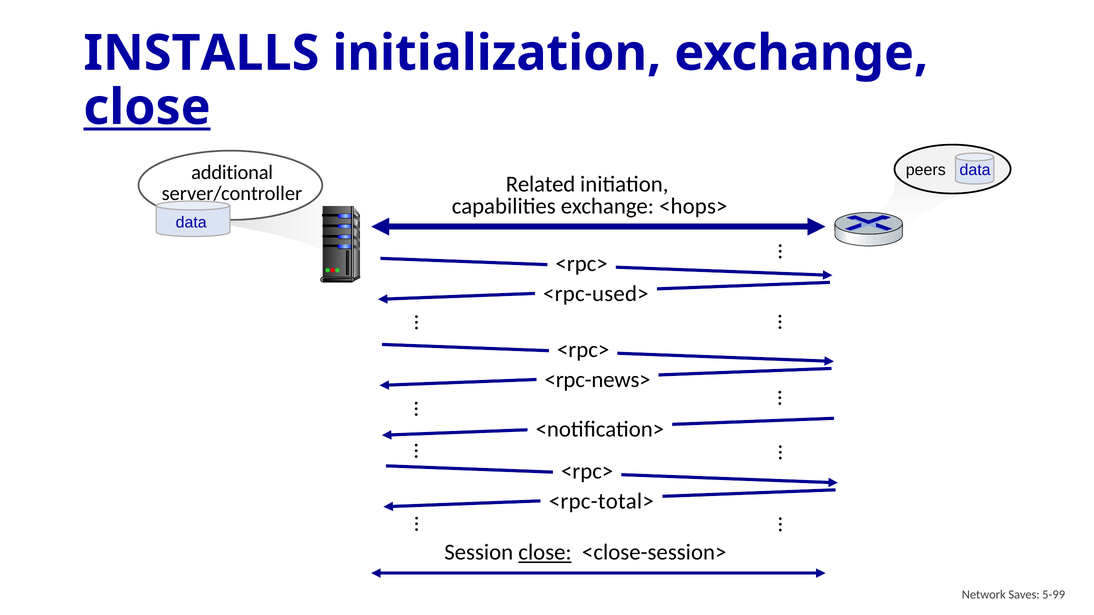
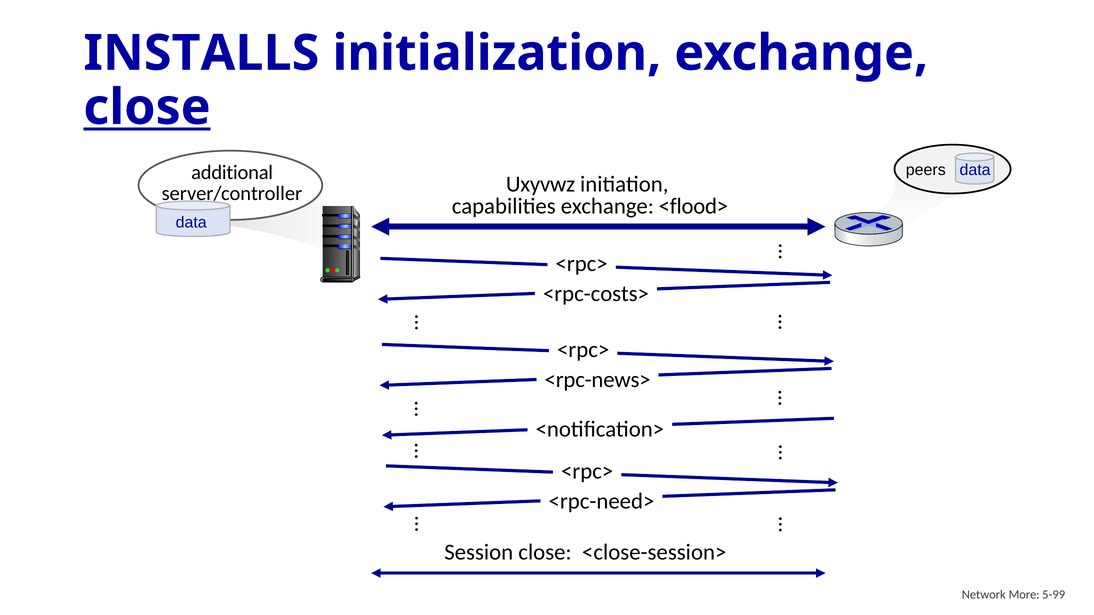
Related: Related -> Uxyvwz (541, 184)
<hops>: <hops> -> <flood> (693, 206)
<rpc-used>: <rpc-used> -> <rpc-costs> (596, 294)
<rpc-total>: <rpc-total> -> <rpc-need> (601, 501)
close underline: present -> none (545, 553)
Saves: Saves -> More (1024, 595)
